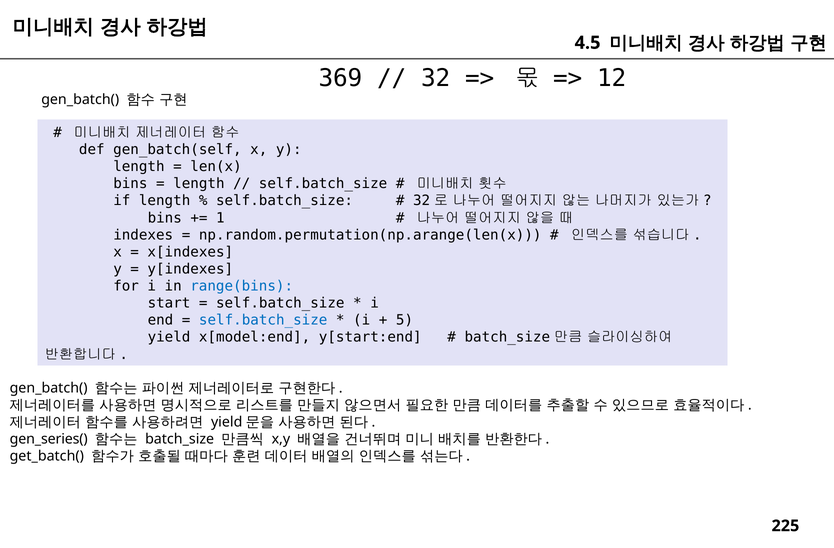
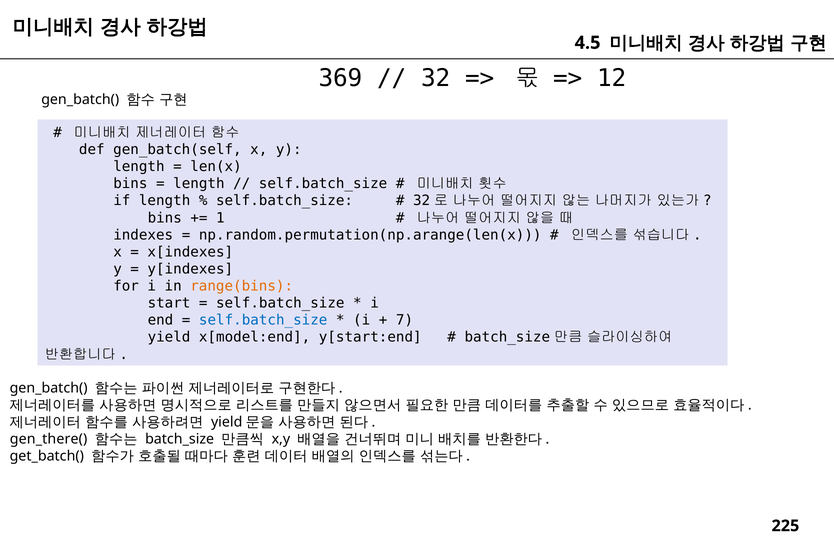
range(bins colour: blue -> orange (242, 286)
5: 5 -> 7 (404, 320)
gen_series(: gen_series( -> gen_there( (49, 439)
